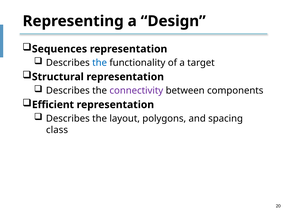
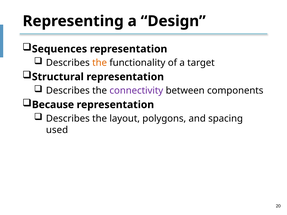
the colour: blue -> orange (100, 63)
Efficient: Efficient -> Because (53, 105)
class: class -> used (57, 130)
